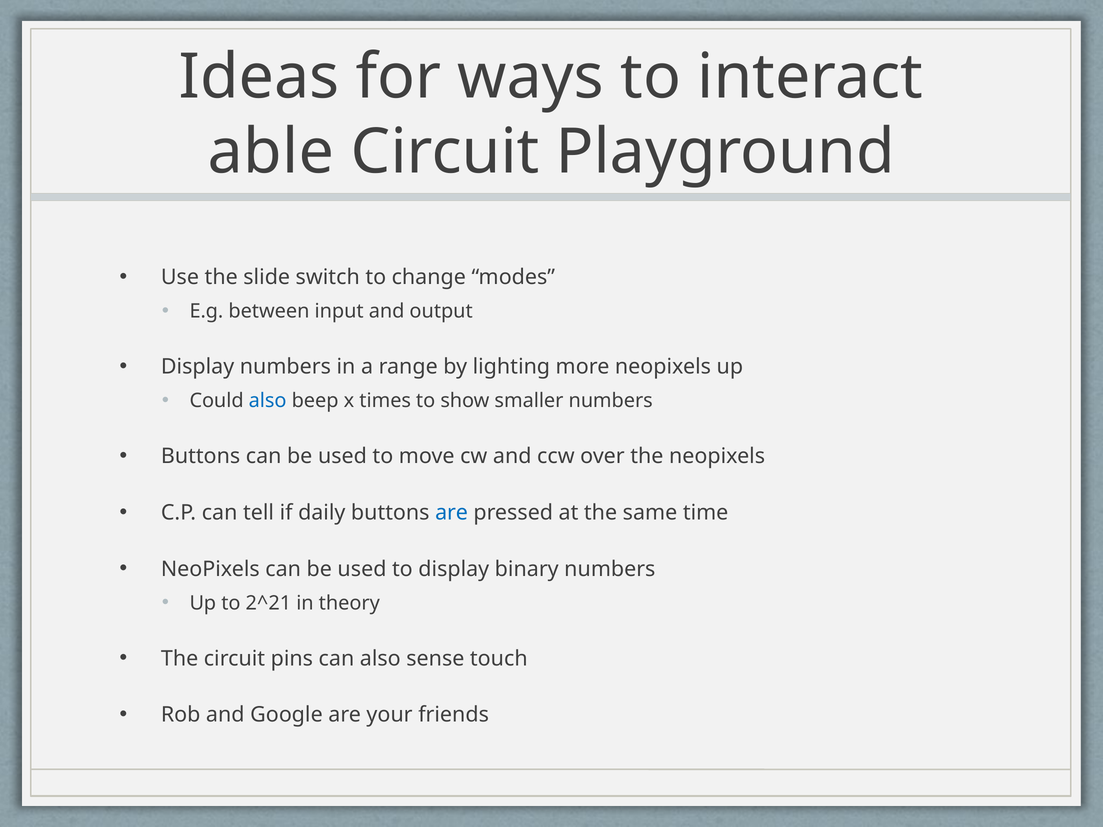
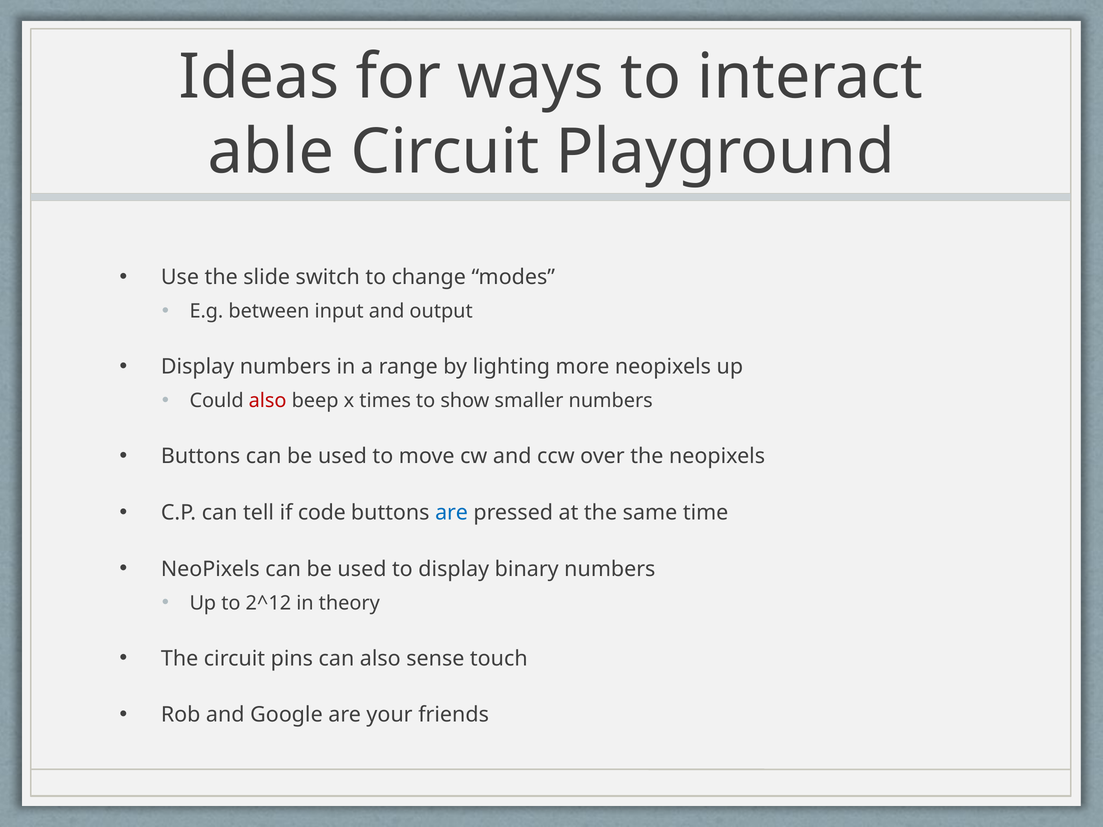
also colour: blue -> red (268, 401)
daily: daily -> code (322, 513)
2^21: 2^21 -> 2^12 (268, 603)
